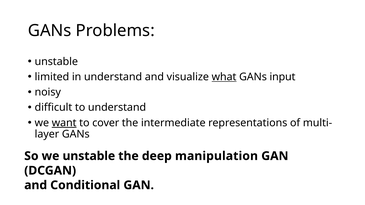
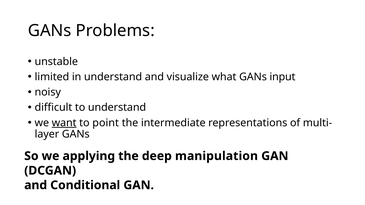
what underline: present -> none (224, 77)
cover: cover -> point (106, 123)
we unstable: unstable -> applying (89, 156)
